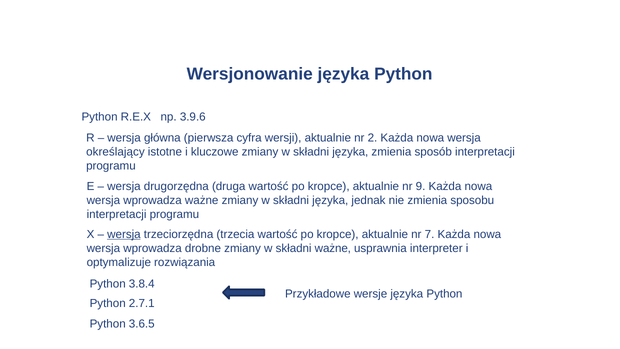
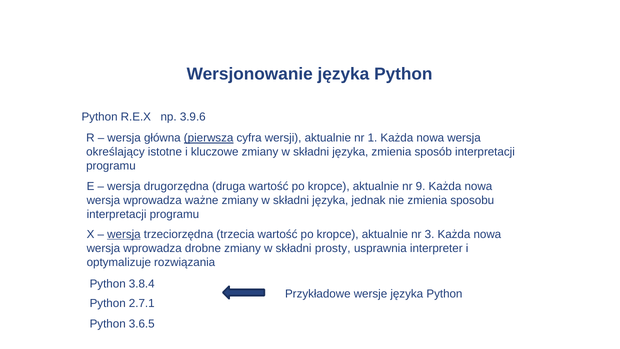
pierwsza underline: none -> present (209, 138)
2: 2 -> 1 (372, 138)
7: 7 -> 3 (430, 234)
składni ważne: ważne -> prosty (333, 248)
